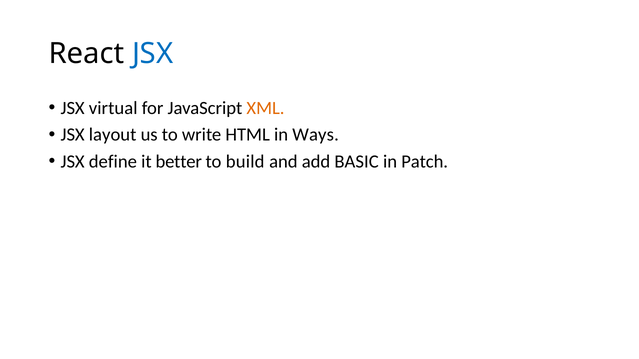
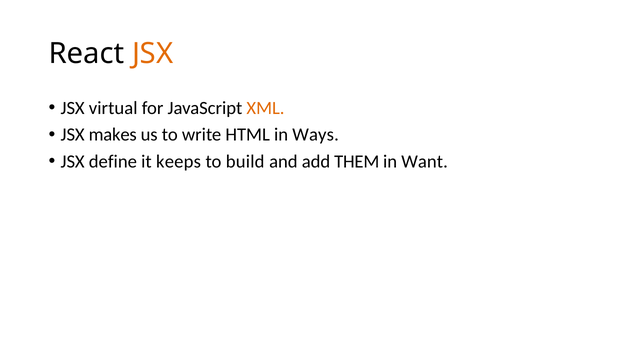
JSX colour: blue -> orange (153, 54)
layout: layout -> makes (113, 135)
better: better -> keeps (179, 162)
BASIC: BASIC -> THEM (357, 162)
Patch: Patch -> Want (425, 162)
